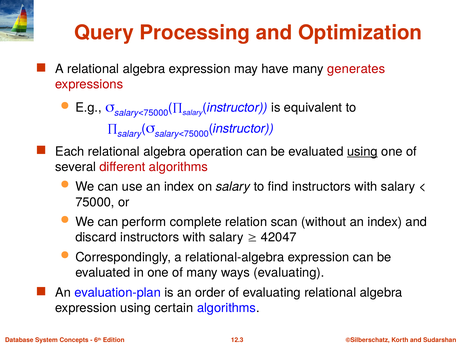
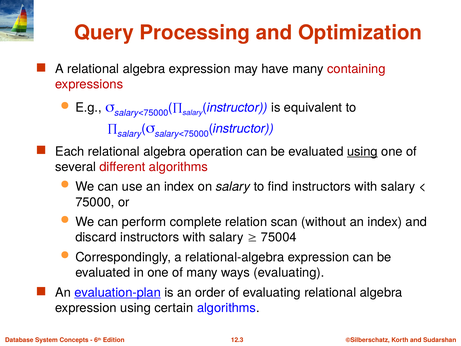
generates: generates -> containing (356, 69)
42047: 42047 -> 75004 (279, 237)
evaluation-plan underline: none -> present (118, 292)
